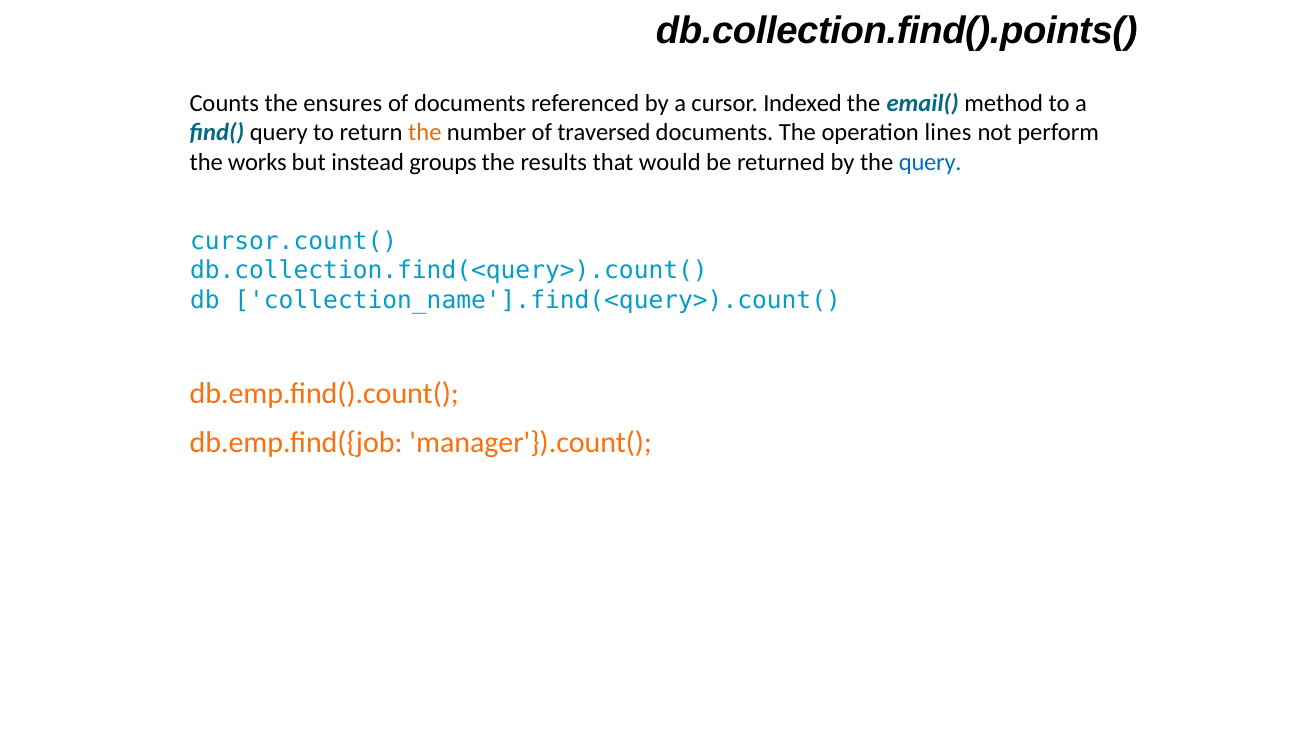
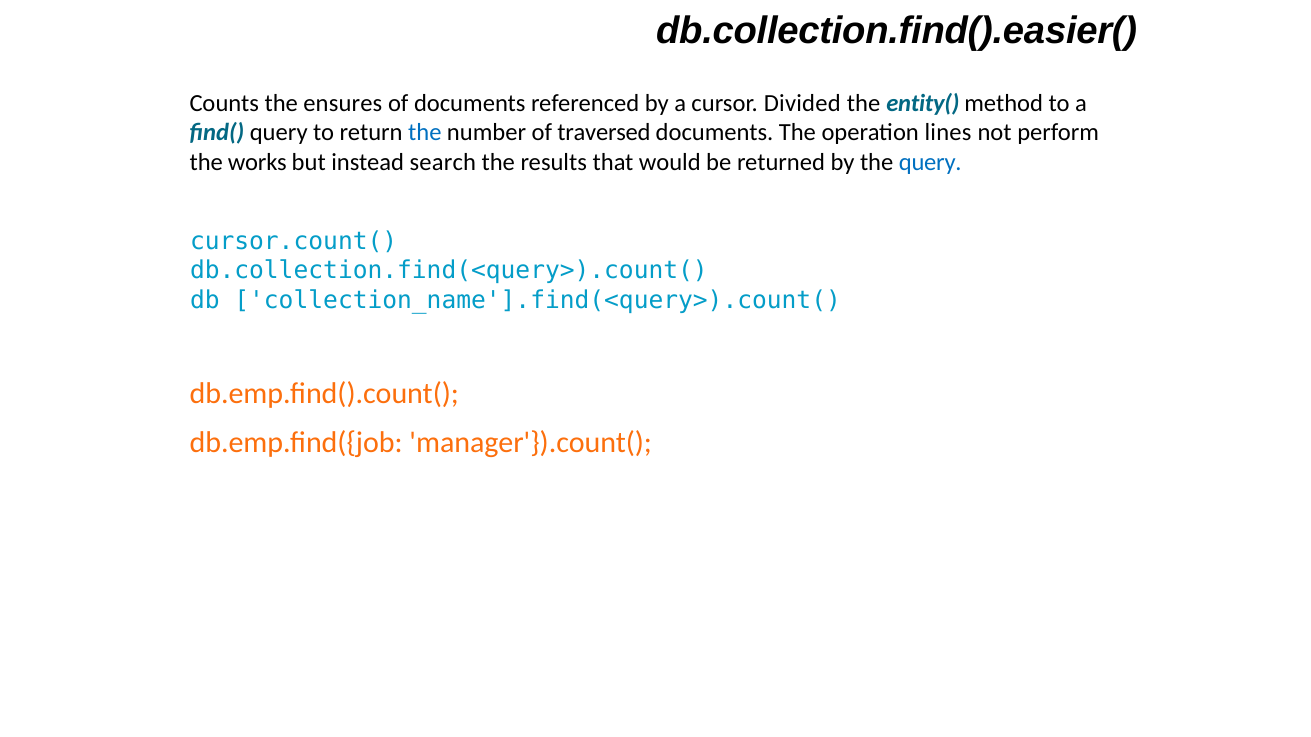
db.collection.find().points(: db.collection.find().points( -> db.collection.find().easier( (897, 30)
Indexed: Indexed -> Divided (802, 103)
email(: email( -> entity( (923, 103)
the colour: orange -> blue (425, 133)
groups: groups -> search (443, 162)
